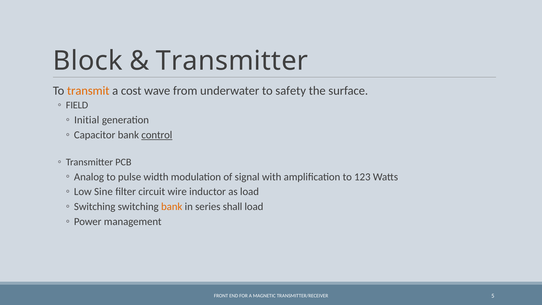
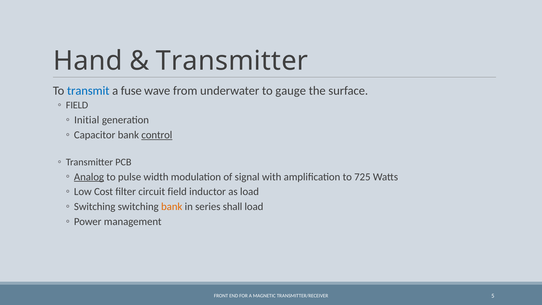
Block: Block -> Hand (88, 61)
transmit colour: orange -> blue (88, 91)
cost: cost -> fuse (131, 91)
safety: safety -> gauge (291, 91)
Analog underline: none -> present (89, 177)
123: 123 -> 725 (362, 177)
Sine: Sine -> Cost (104, 192)
circuit wire: wire -> field (177, 192)
